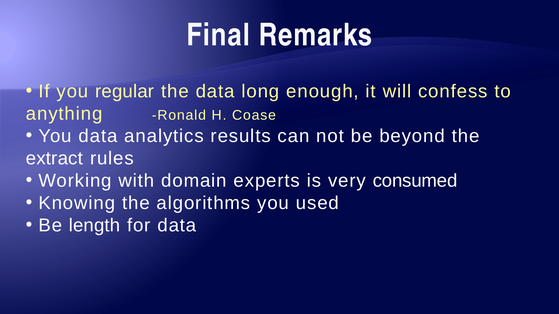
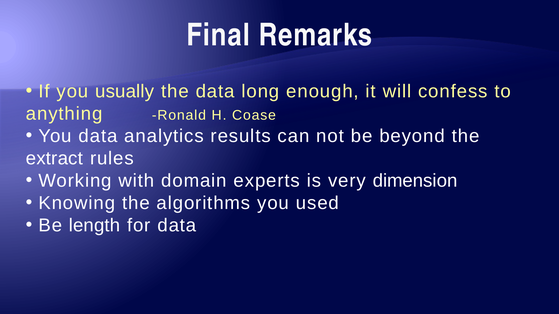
regular: regular -> usually (125, 91)
consumed: consumed -> dimension (415, 181)
